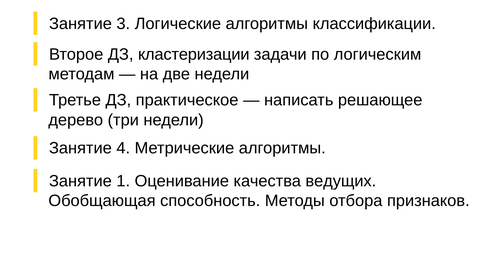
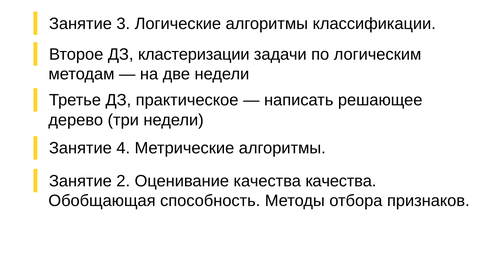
1: 1 -> 2 (123, 181)
качества ведущих: ведущих -> качества (341, 181)
